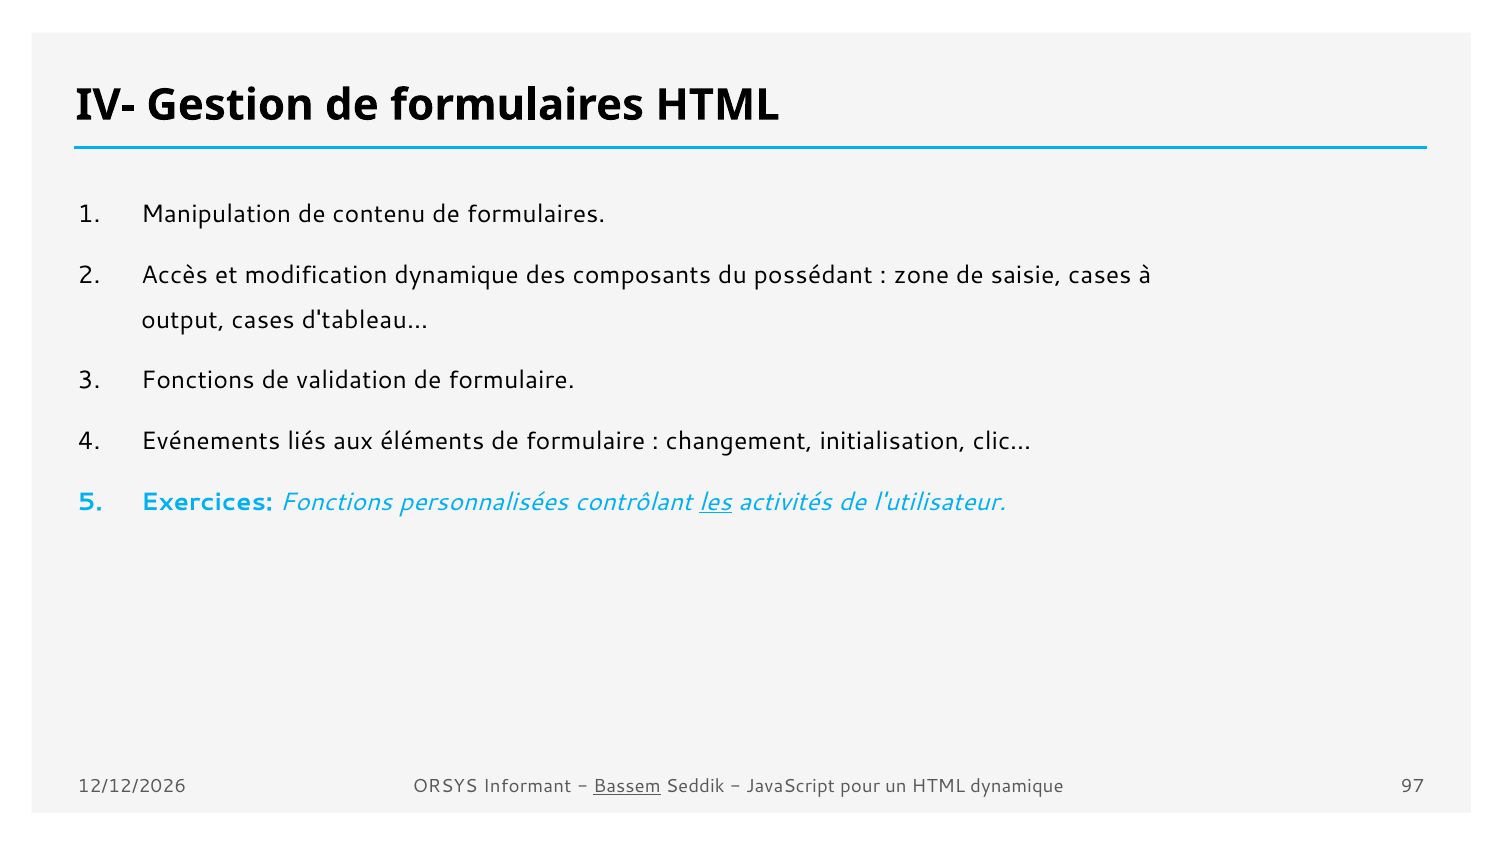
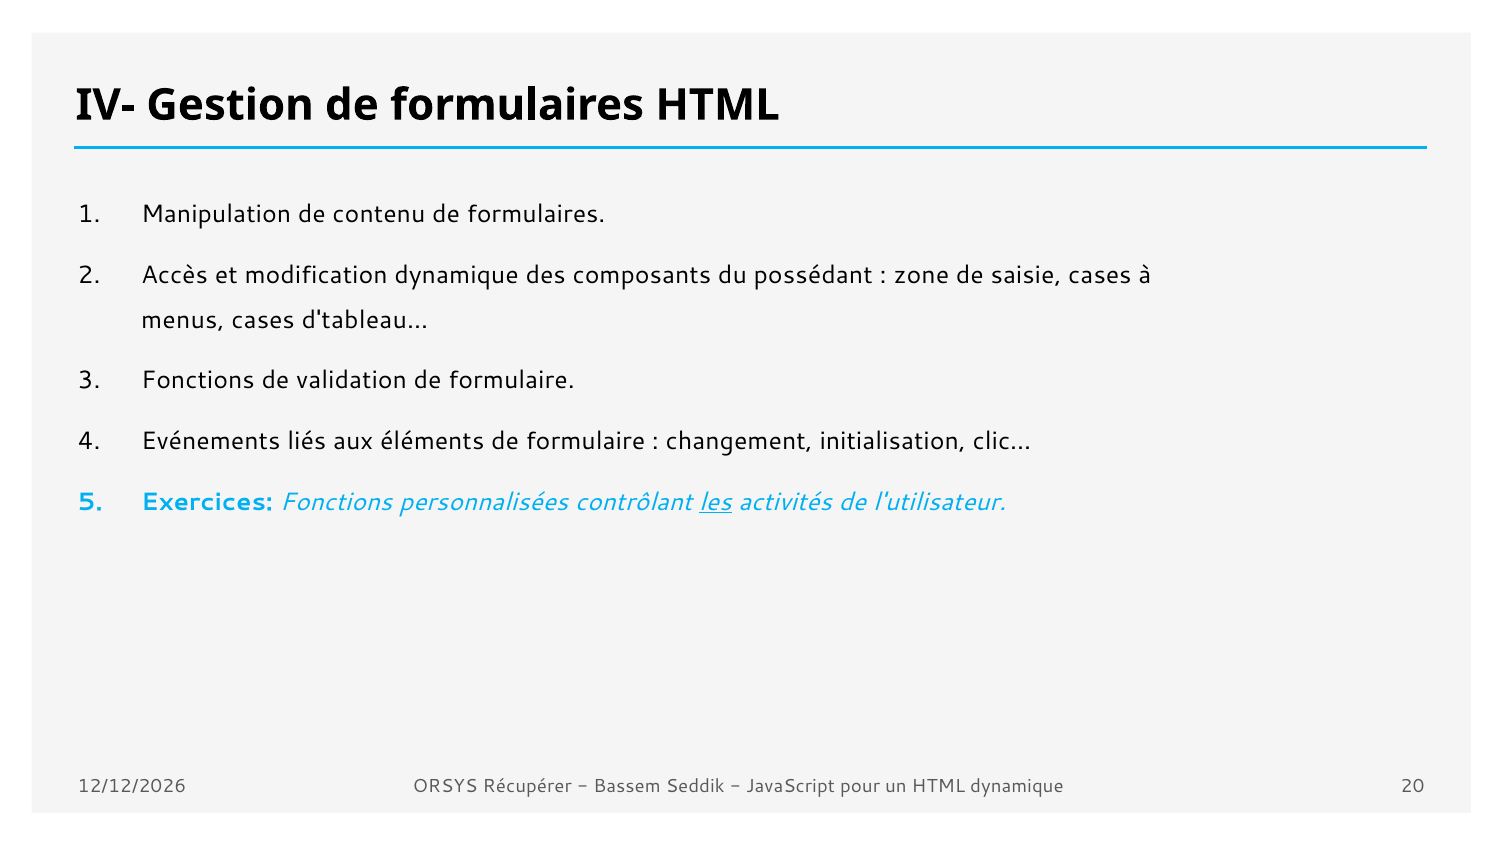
output: output -> menus (183, 320)
Informant: Informant -> Récupérer (527, 786)
Bassem underline: present -> none (627, 786)
97: 97 -> 20 (1413, 786)
